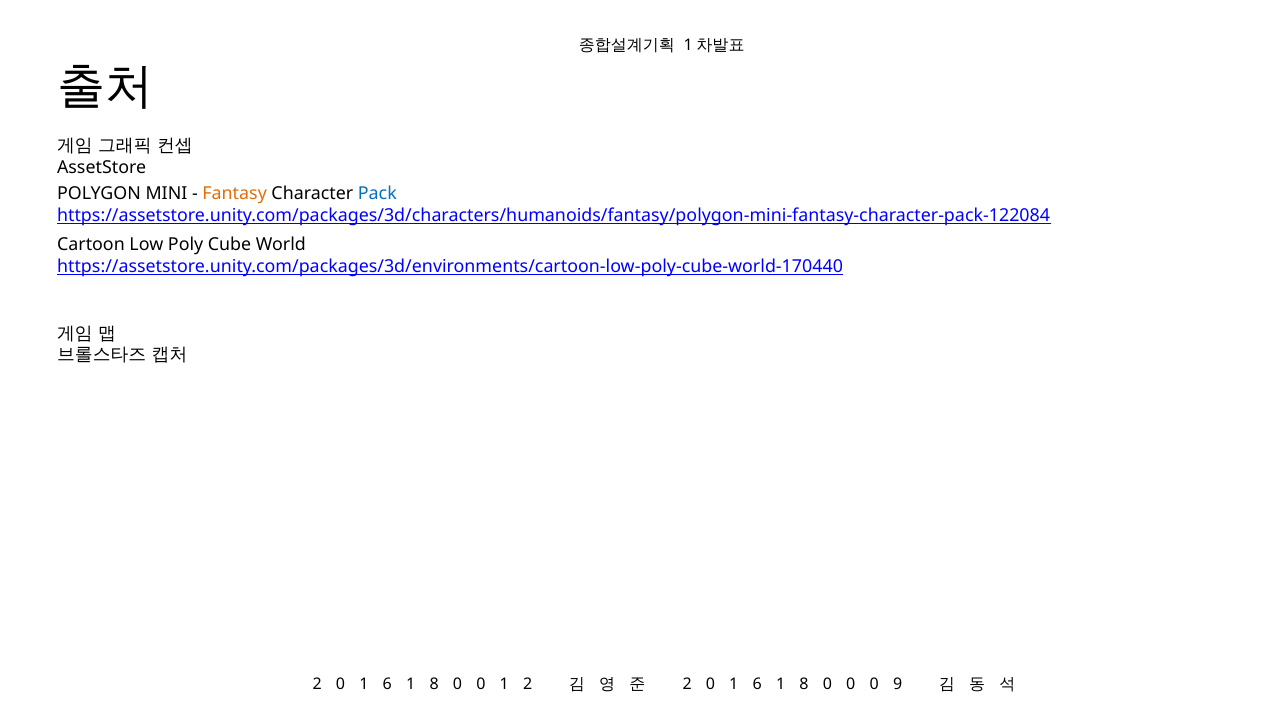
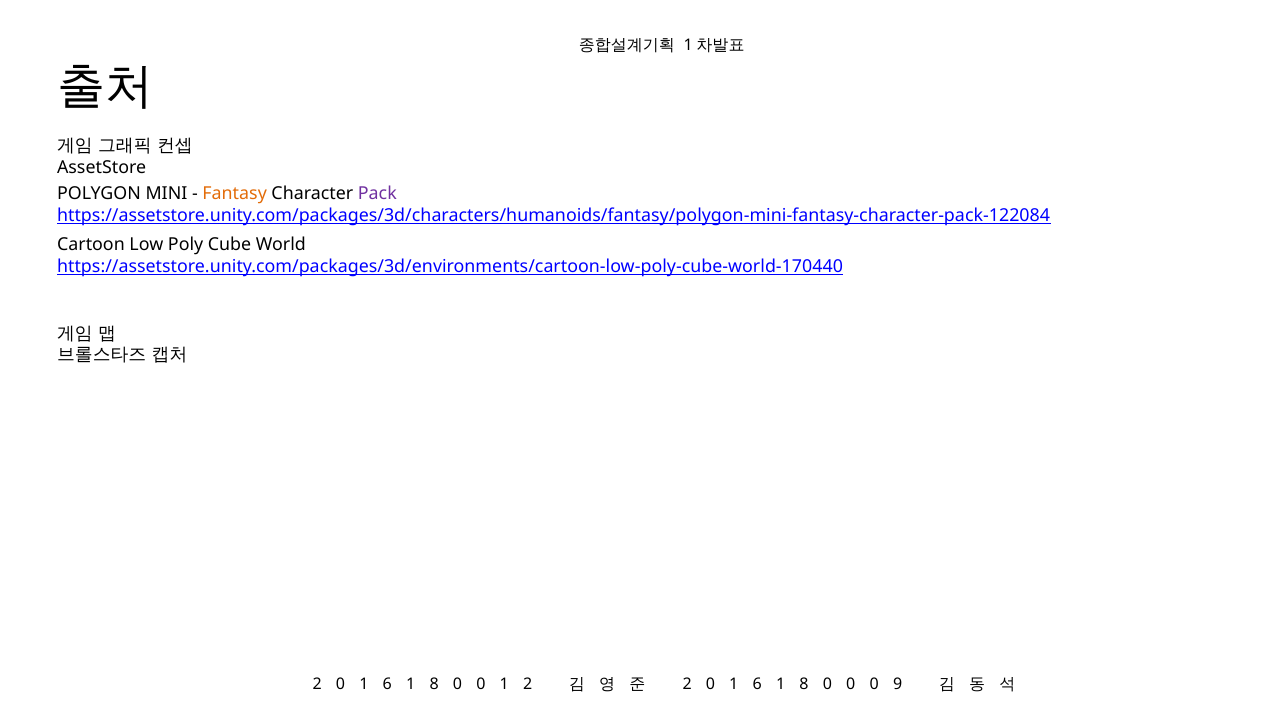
Pack colour: blue -> purple (377, 194)
